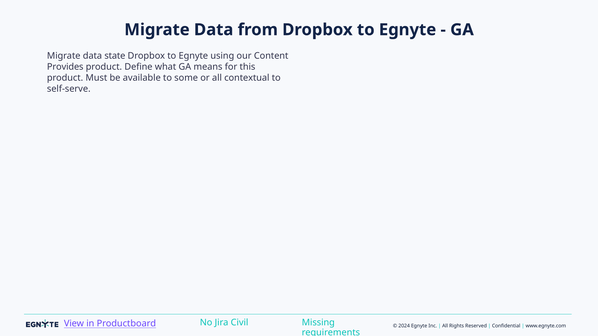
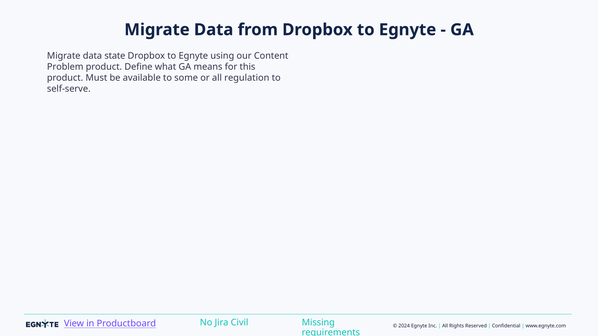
Provides: Provides -> Problem (65, 67)
contextual: contextual -> regulation (247, 78)
